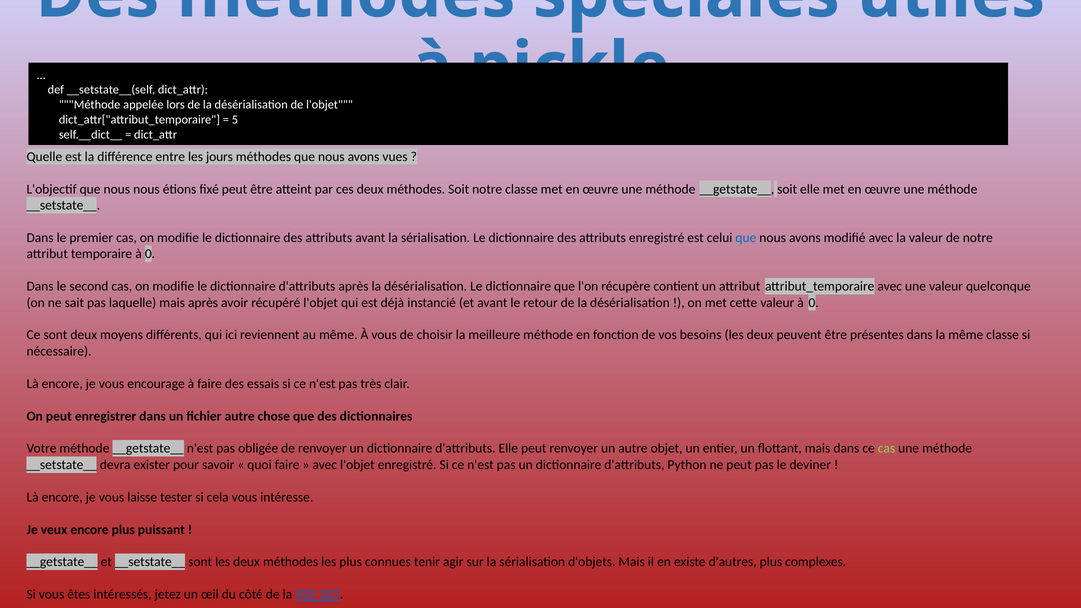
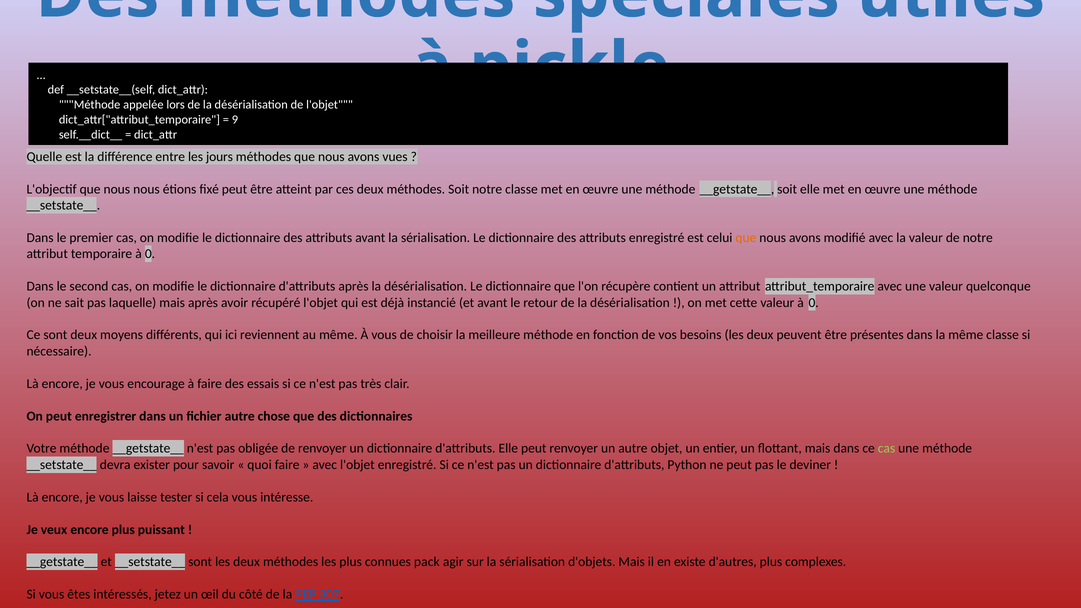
5: 5 -> 9 (235, 120)
que colour: blue -> orange (746, 238)
tenir: tenir -> pack (427, 562)
